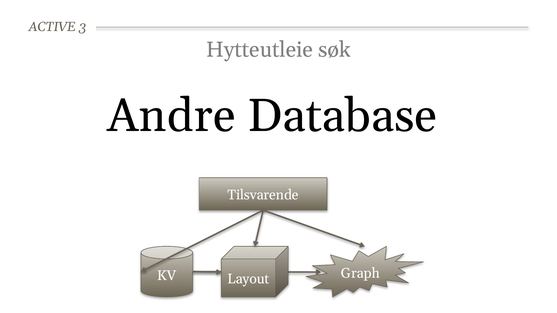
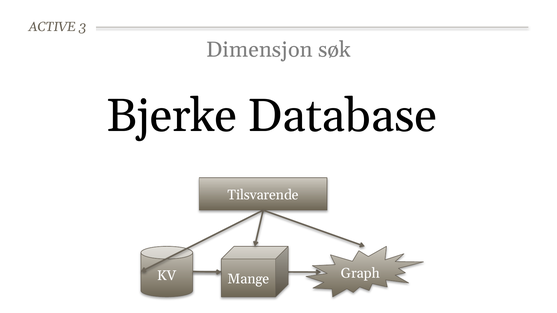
Hytteutleie: Hytteutleie -> Dimensjon (259, 50)
Andre: Andre -> Bjerke (172, 116)
Layout: Layout -> Mange (248, 279)
